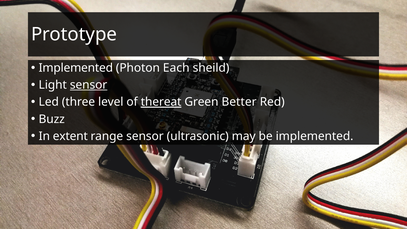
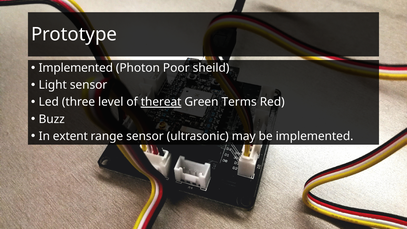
Each: Each -> Poor (176, 68)
sensor underline: present -> none (89, 85)
Better: Better -> Terms (239, 102)
